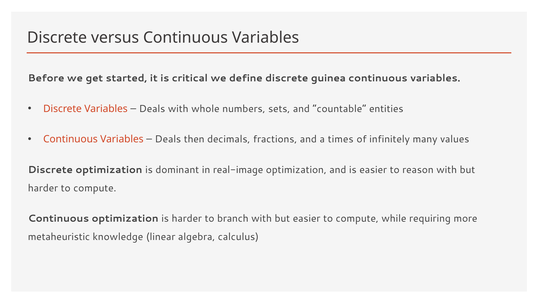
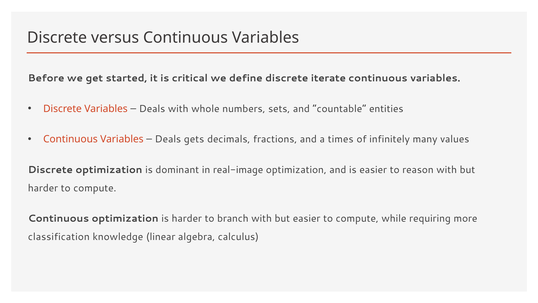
guinea: guinea -> iterate (328, 78)
then: then -> gets (194, 139)
metaheuristic: metaheuristic -> classification (59, 236)
